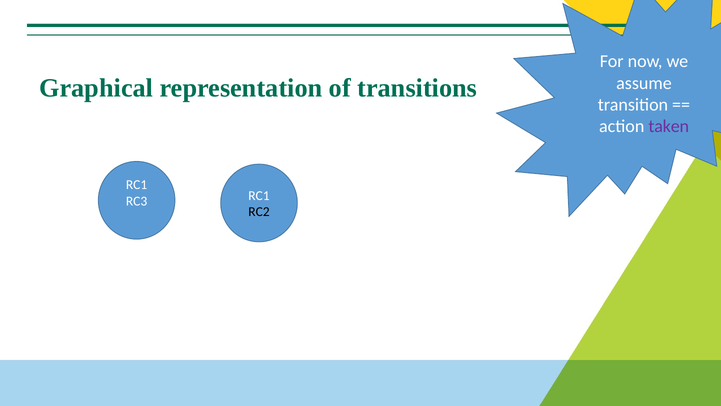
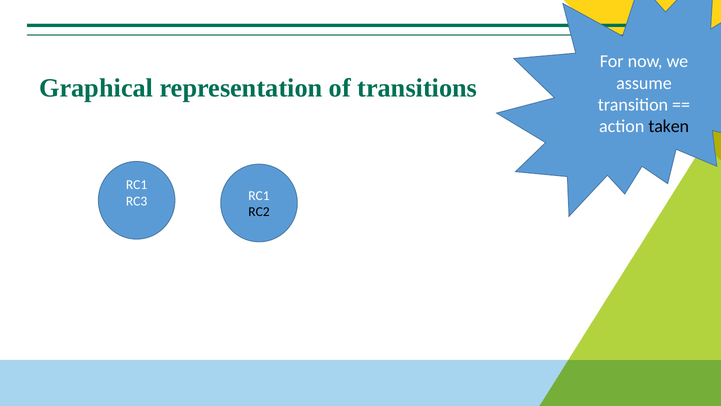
taken colour: purple -> black (669, 126)
